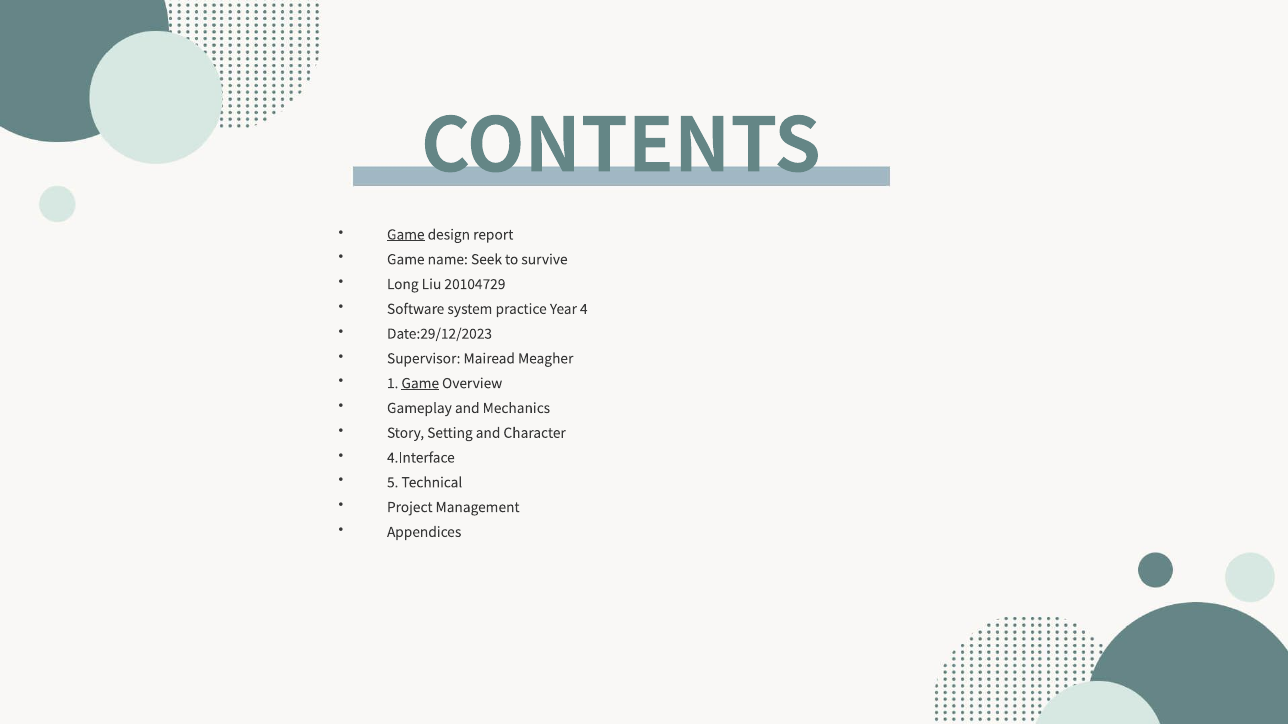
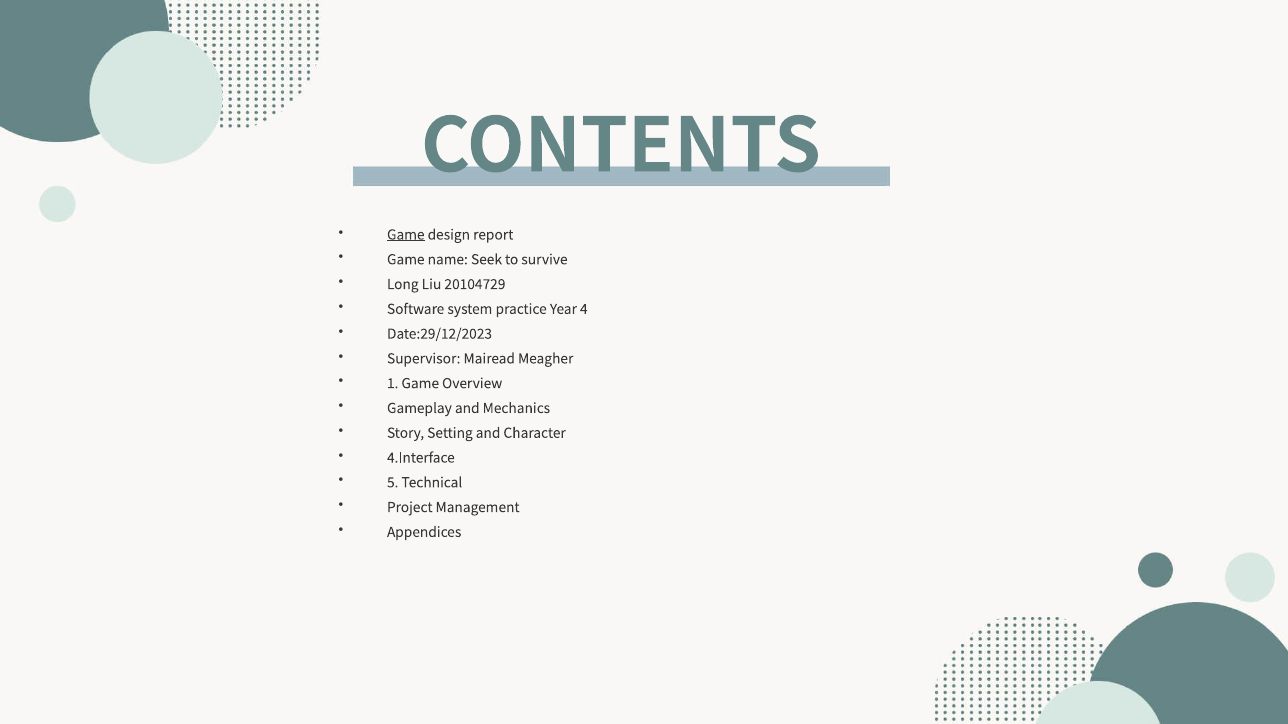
Game underline: present -> none (420, 384)
